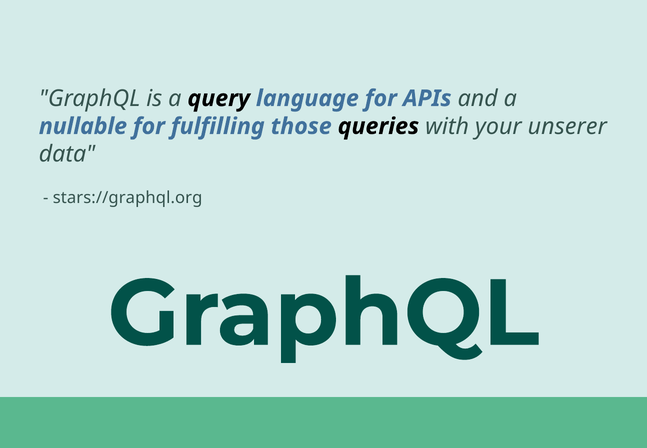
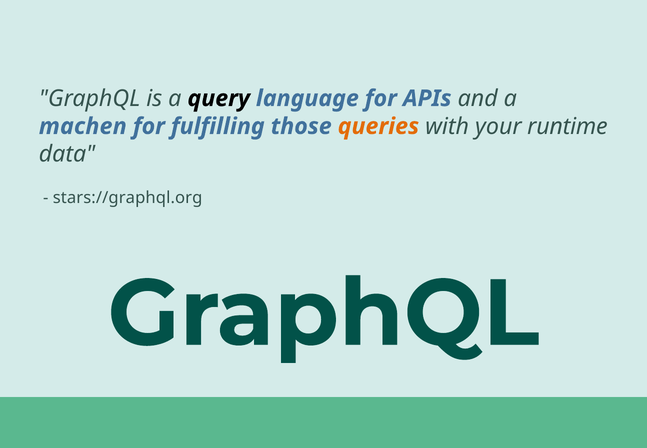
nullable: nullable -> machen (83, 126)
queries colour: black -> orange (378, 126)
unserer: unserer -> runtime (567, 126)
